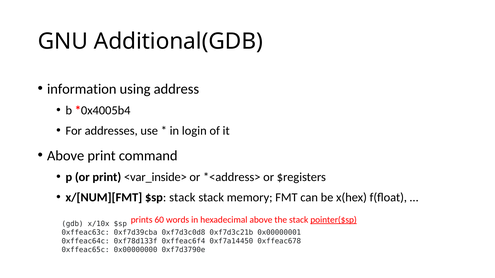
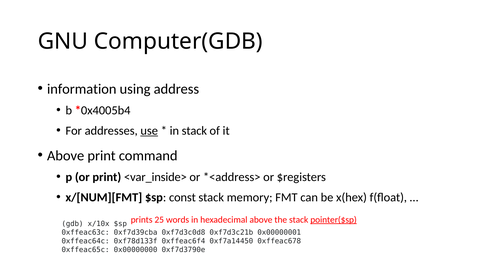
Additional(GDB: Additional(GDB -> Computer(GDB (178, 42)
use underline: none -> present (149, 131)
in login: login -> stack (194, 131)
$sp stack: stack -> const (182, 198)
60: 60 -> 25 (159, 220)
